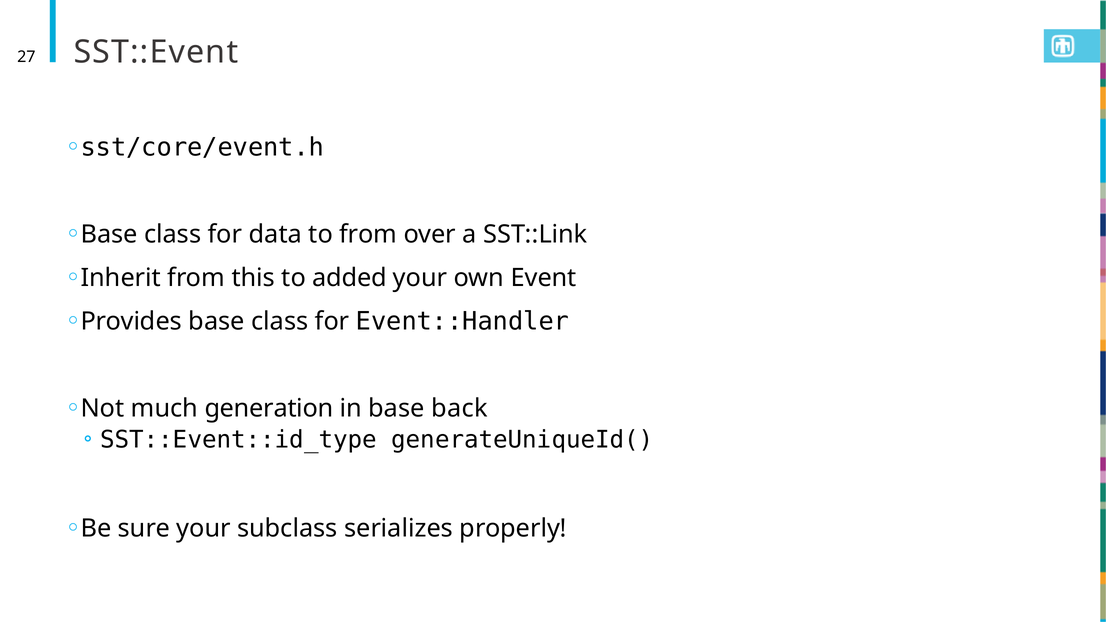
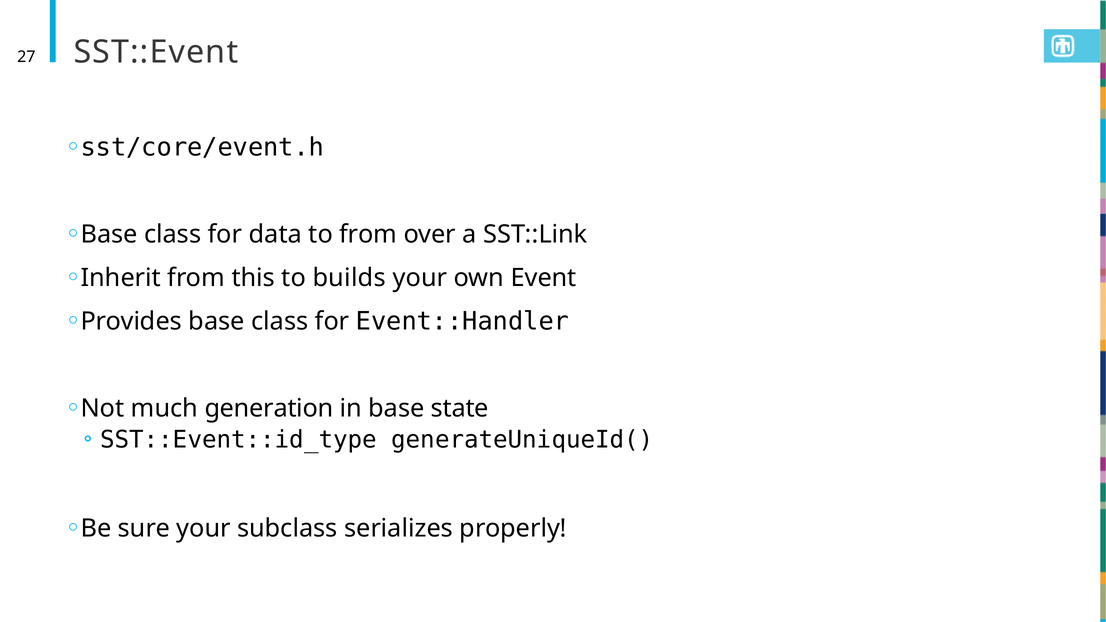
added: added -> builds (349, 278)
back: back -> state (460, 408)
